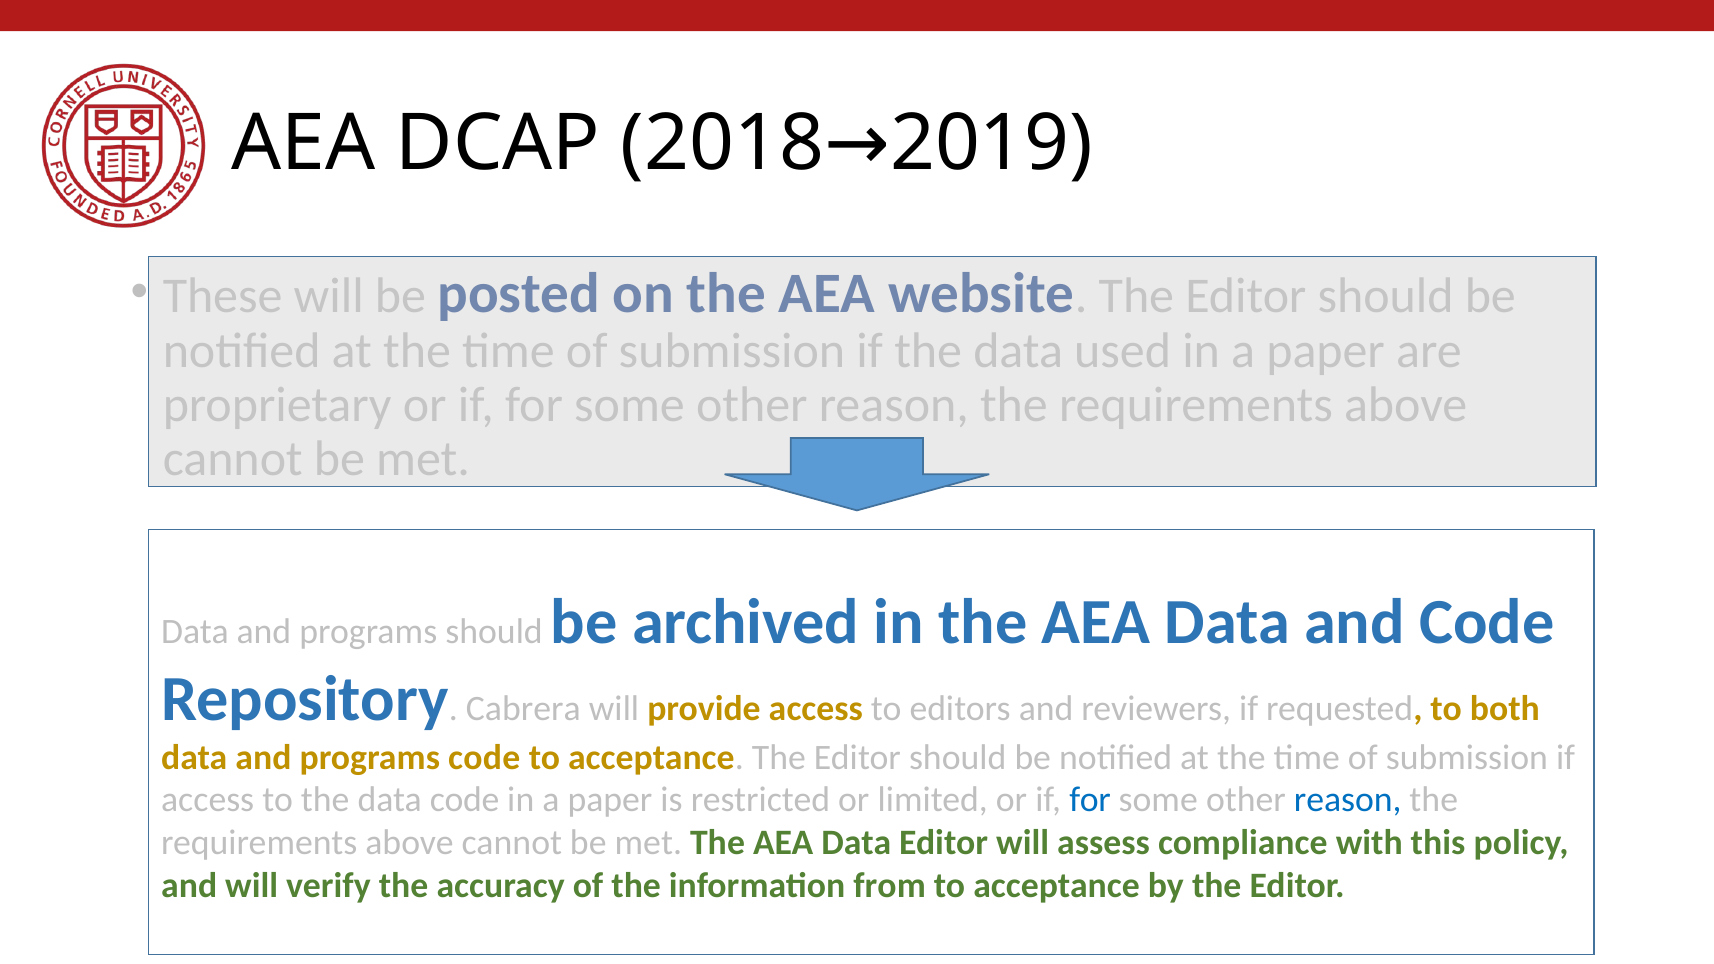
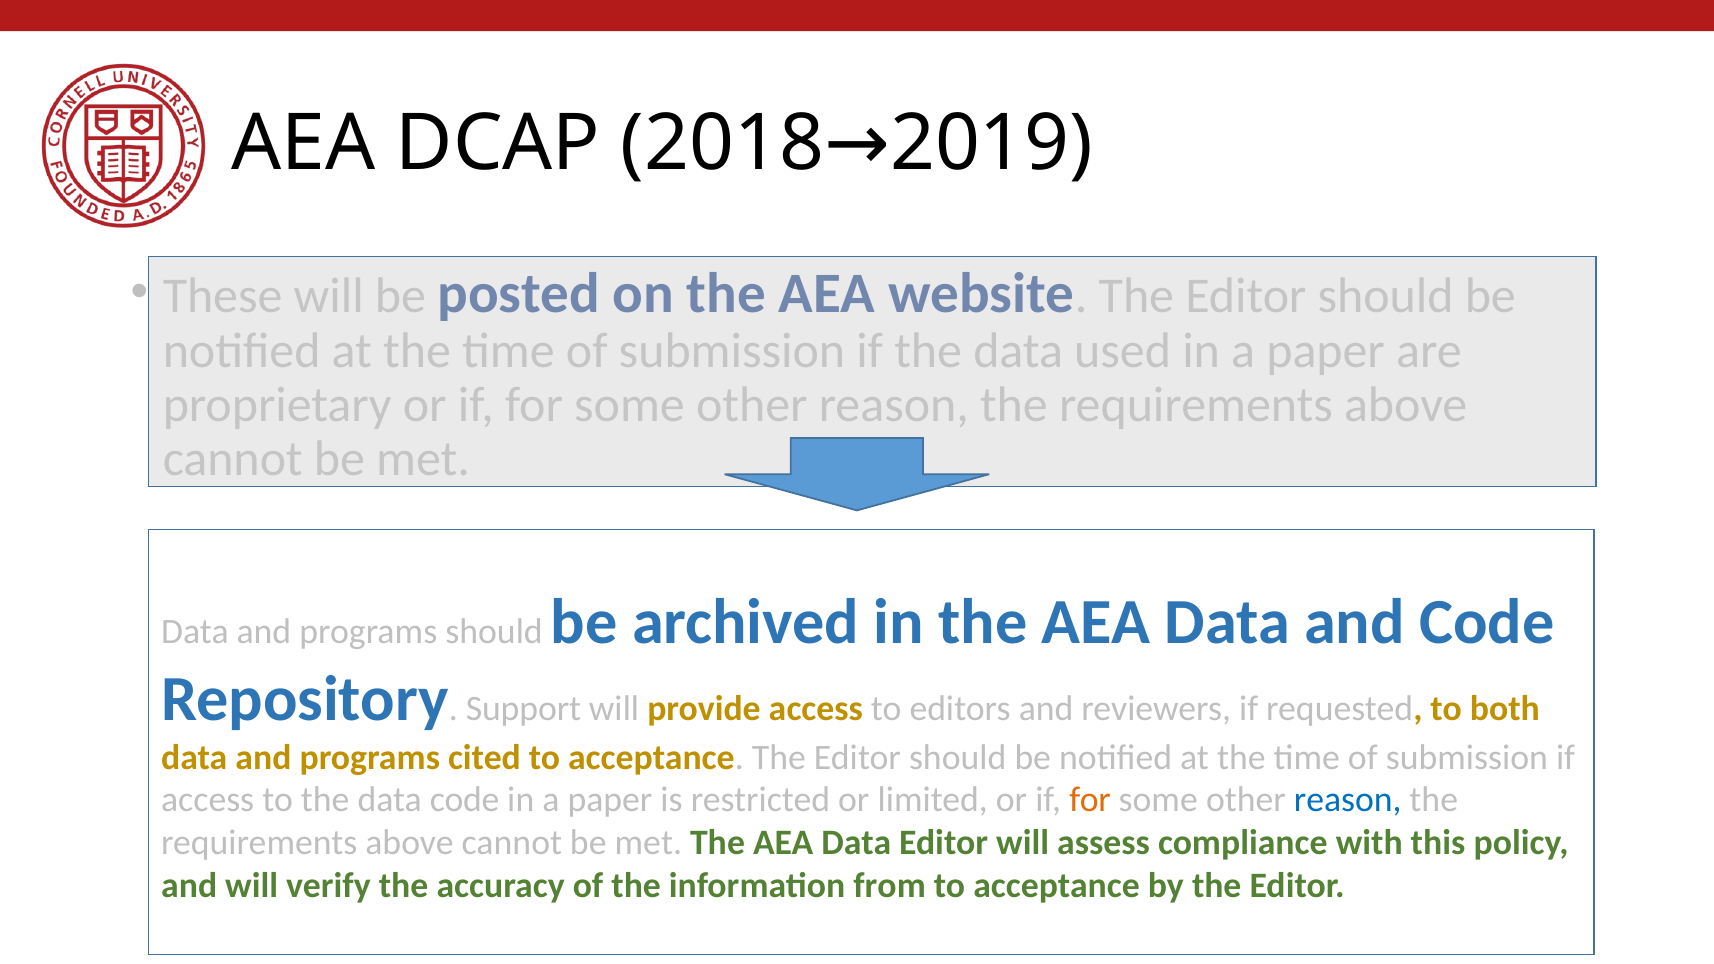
Cabrera: Cabrera -> Support (523, 709)
programs code: code -> cited (484, 757)
for colour: blue -> orange (1090, 800)
